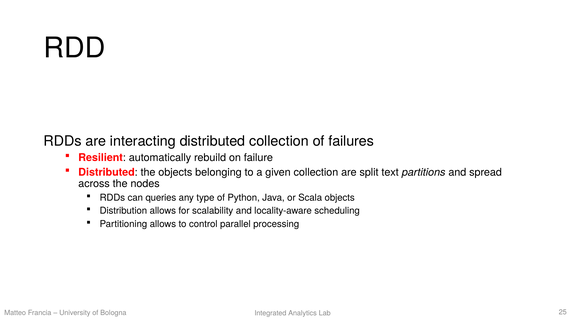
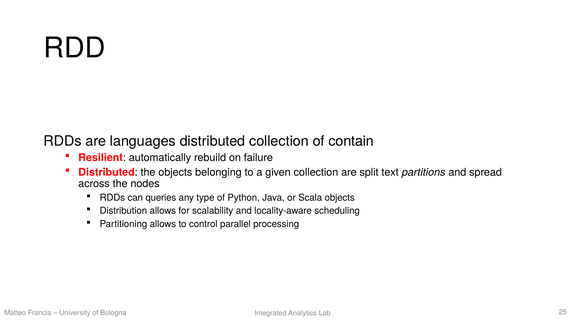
interacting: interacting -> languages (143, 141)
failures: failures -> contain (351, 141)
